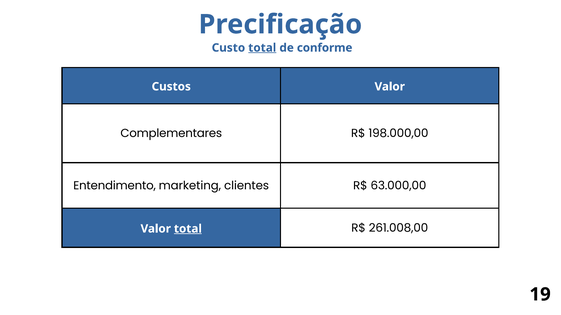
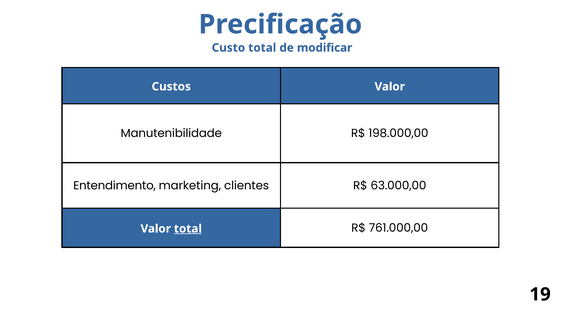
total underline: present -> none (262, 48)
conforme: conforme -> modificar (325, 48)
Complementares: Complementares -> Manutenibilidade (171, 134)
261.008,00: 261.008,00 -> 761.000,00 (398, 228)
